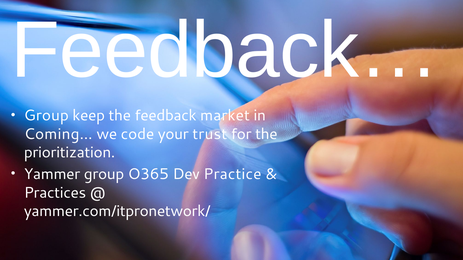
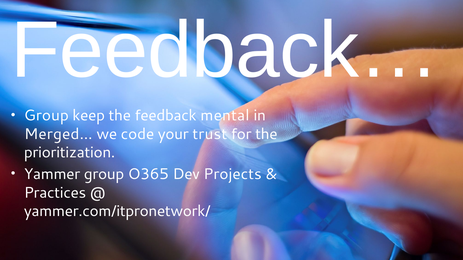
market: market -> mental (225, 116)
Coming…: Coming… -> Merged… (58, 134)
Practice: Practice -> Projects (232, 174)
